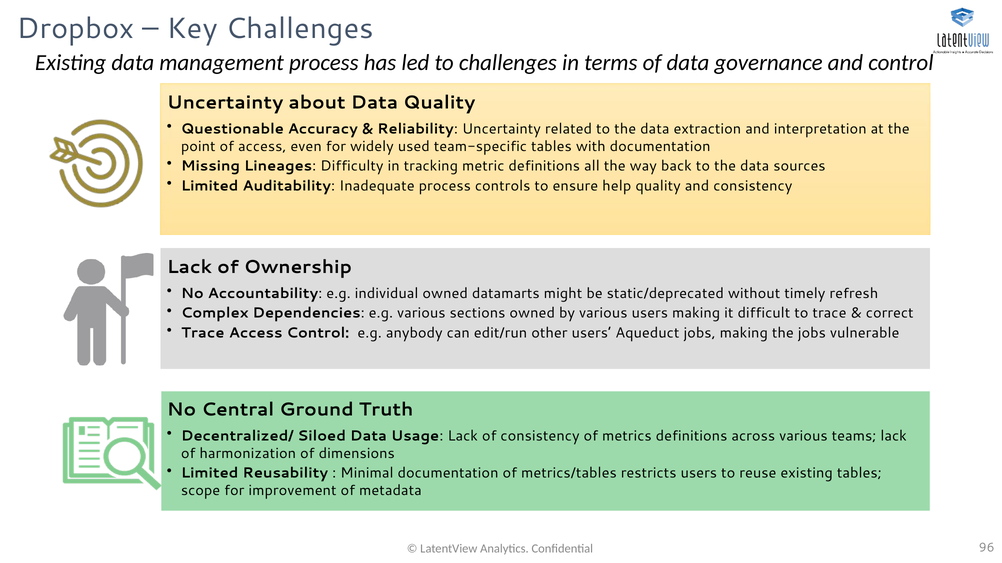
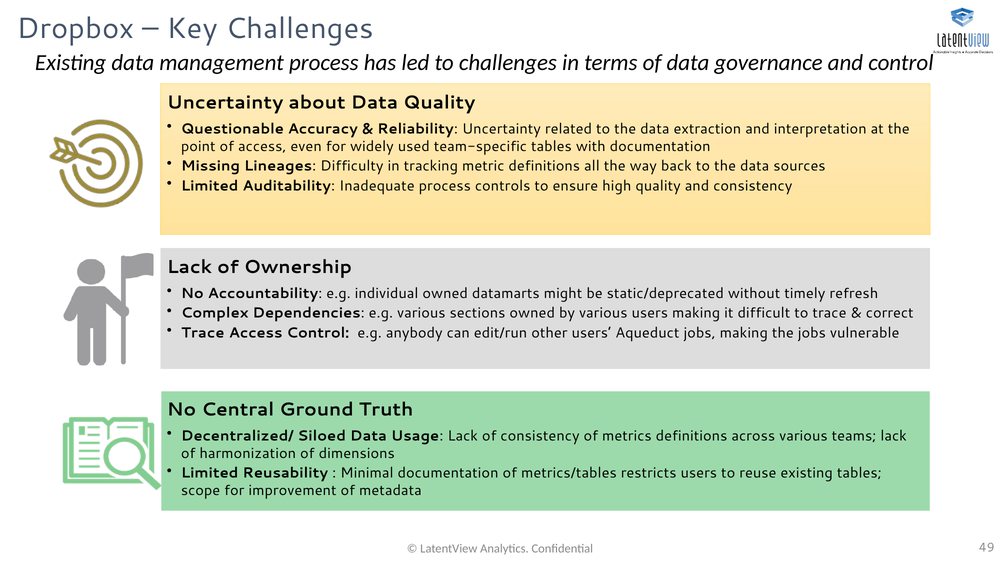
help: help -> high (617, 186)
96: 96 -> 49 (987, 548)
